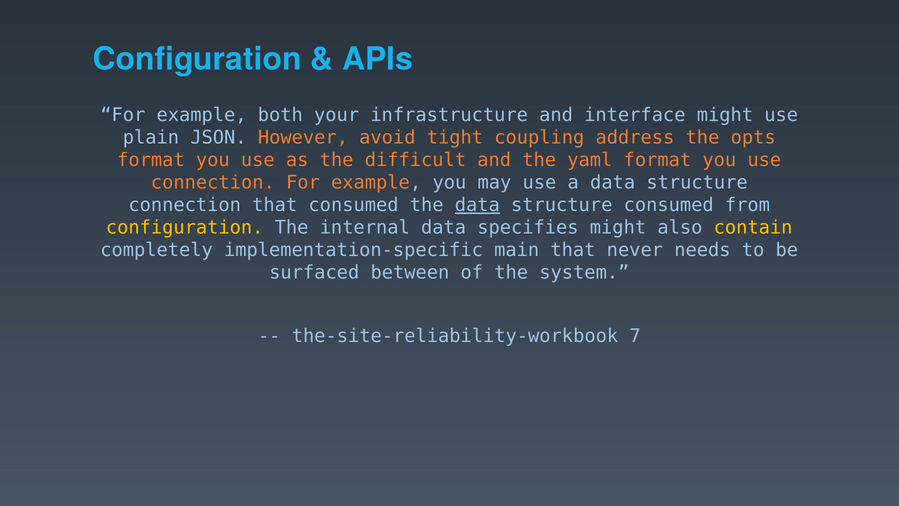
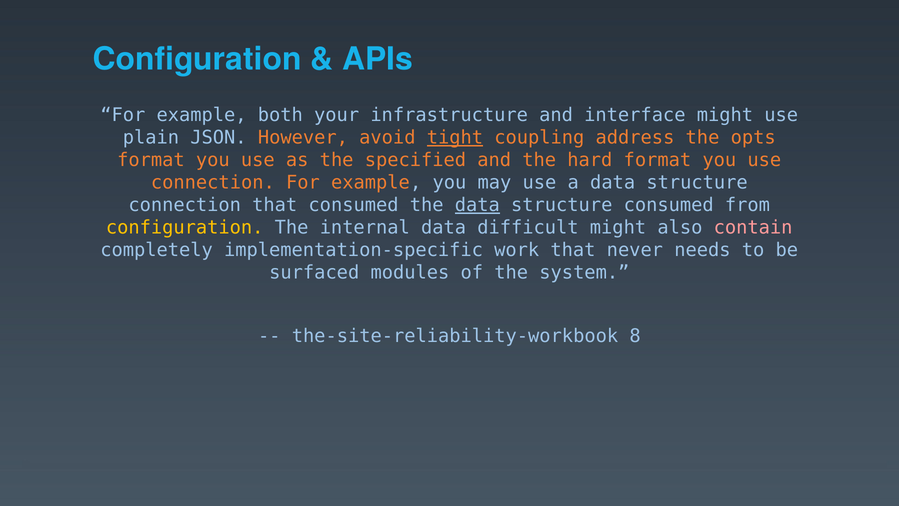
tight underline: none -> present (455, 138)
difficult: difficult -> specified (415, 160)
yaml: yaml -> hard (590, 160)
specifies: specifies -> difficult (528, 227)
contain colour: yellow -> pink (753, 227)
main: main -> work (517, 250)
between: between -> modules (410, 272)
7: 7 -> 8 (635, 336)
